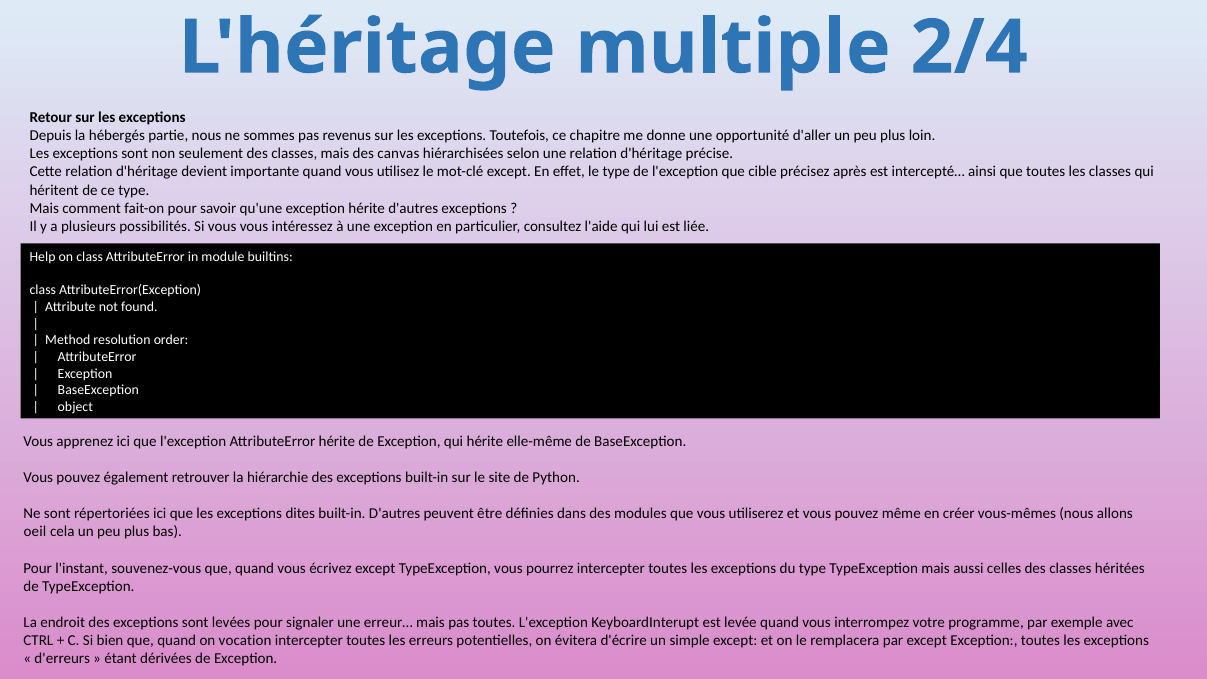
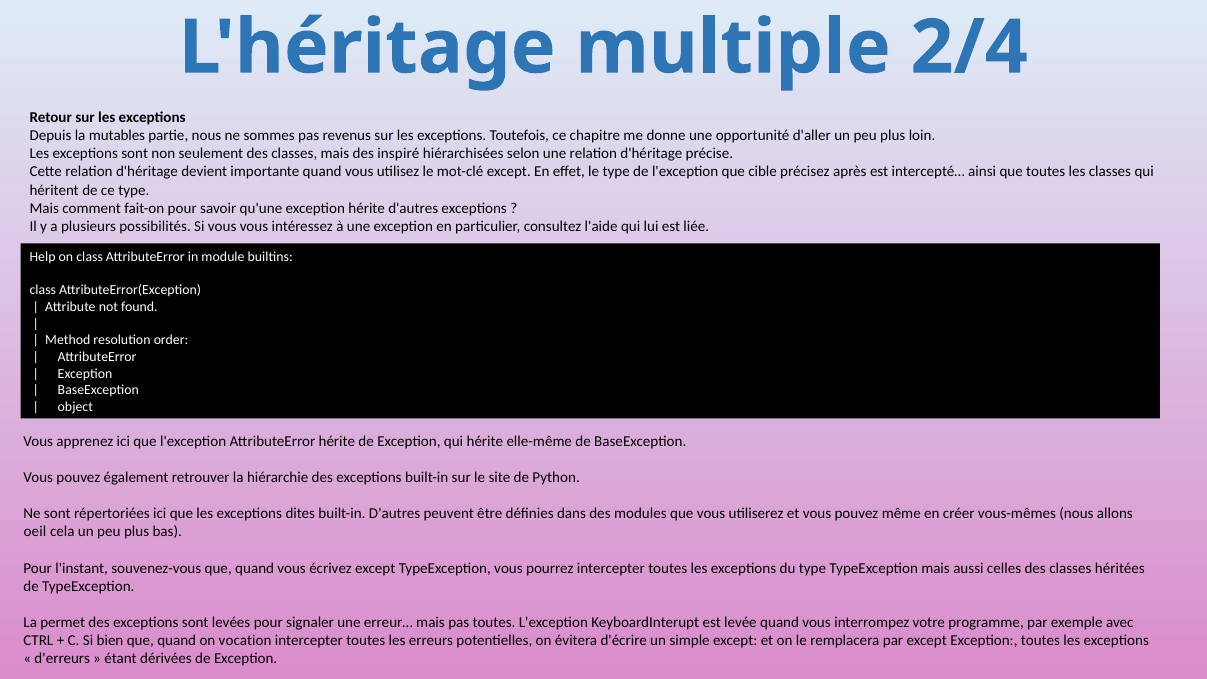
hébergés: hébergés -> mutables (117, 136)
canvas: canvas -> inspiré (398, 154)
endroit: endroit -> permet (63, 622)
